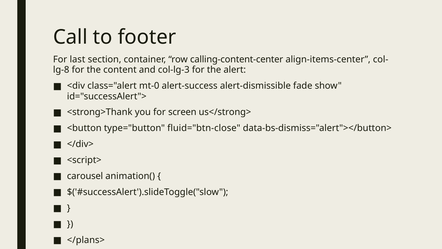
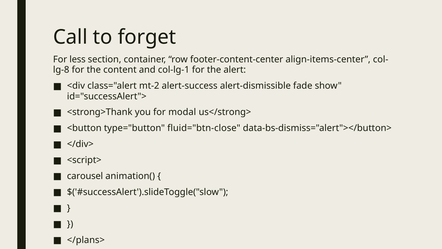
footer: footer -> forget (147, 37)
last: last -> less (78, 59)
calling-content-center: calling-content-center -> footer-content-center (237, 59)
col-lg-3: col-lg-3 -> col-lg-1 (174, 70)
mt-0: mt-0 -> mt-2 (149, 86)
screen: screen -> modal (182, 112)
